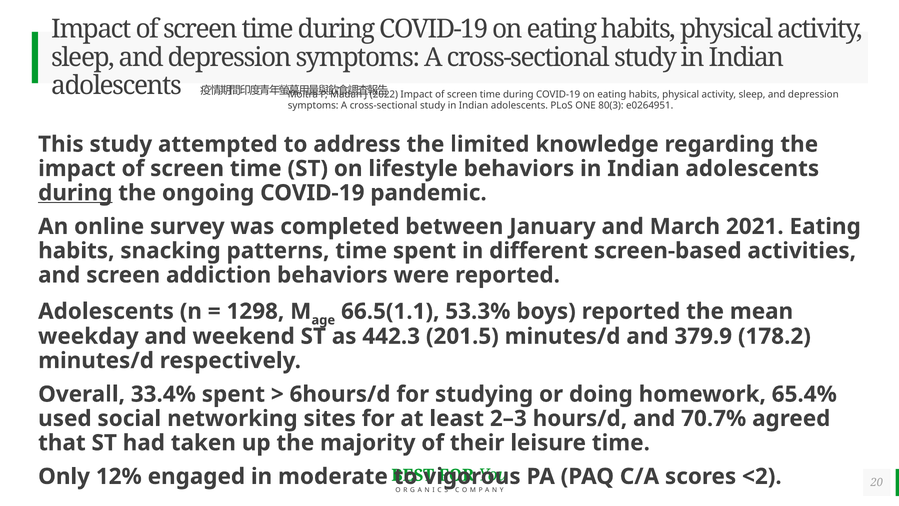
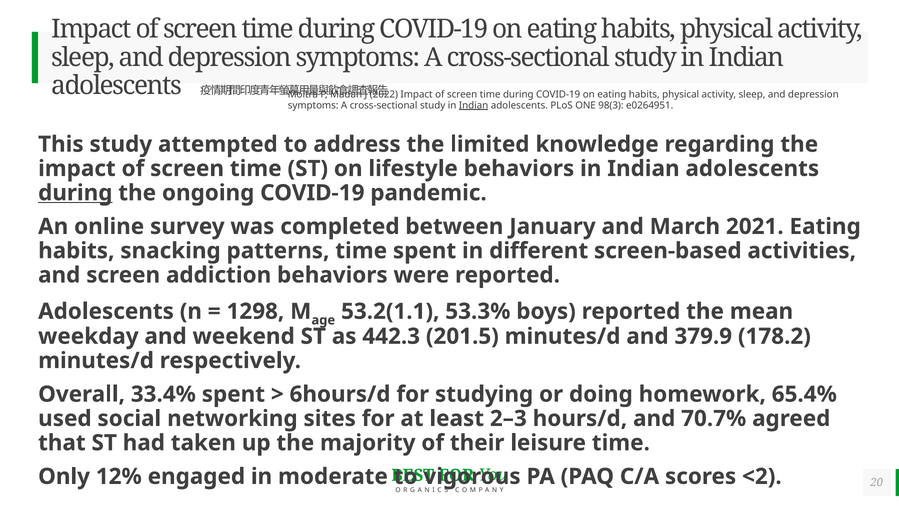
Indian underline: none -> present (474, 105)
80(3: 80(3 -> 98(3 (611, 105)
66.5(1.1: 66.5(1.1 -> 53.2(1.1 (390, 311)
